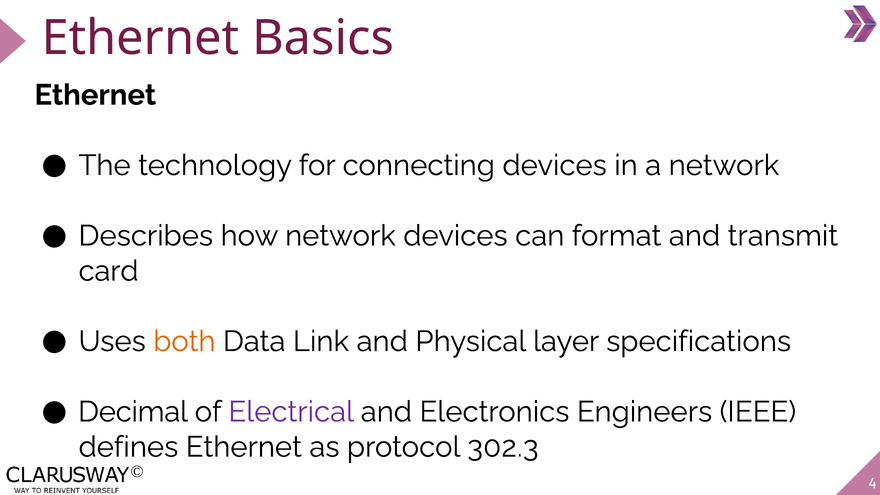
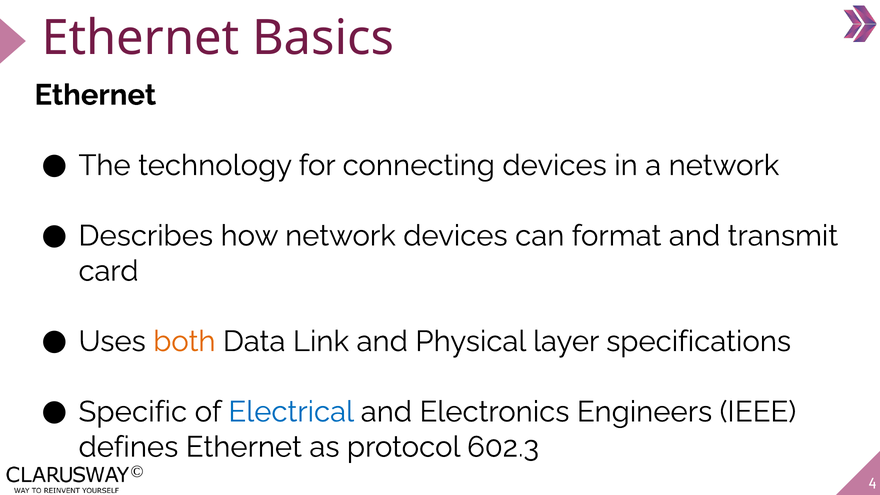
Decimal: Decimal -> Specific (133, 412)
Electrical colour: purple -> blue (291, 412)
302.3: 302.3 -> 602.3 (503, 447)
